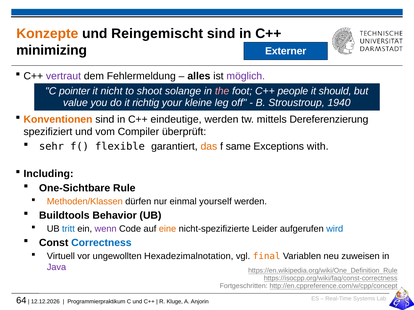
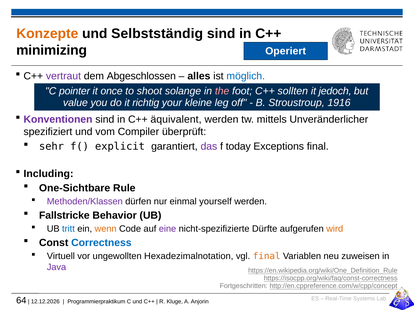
Reingemischt: Reingemischt -> Selbstständig (157, 34)
Externer: Externer -> Operiert (286, 51)
Fehlermeldung: Fehlermeldung -> Abgeschlossen (141, 76)
möglich colour: purple -> blue (246, 76)
nicht: nicht -> once (112, 91)
people: people -> sollten (293, 91)
should: should -> jedoch (335, 91)
1940: 1940 -> 1916 (339, 103)
Konventionen colour: orange -> purple (58, 120)
eindeutige: eindeutige -> äquivalent (176, 120)
Dereferenzierung: Dereferenzierung -> Unveränderlicher (329, 120)
flexible: flexible -> explicit (120, 147)
das colour: orange -> purple (209, 147)
same: same -> today (238, 147)
Exceptions with: with -> final (318, 147)
Methoden/Klassen colour: orange -> purple (85, 202)
Buildtools: Buildtools -> Fallstricke (64, 216)
wenn colour: purple -> orange (106, 229)
eine colour: orange -> purple (168, 229)
Leider: Leider -> Dürfte (265, 229)
wird colour: blue -> orange (335, 229)
